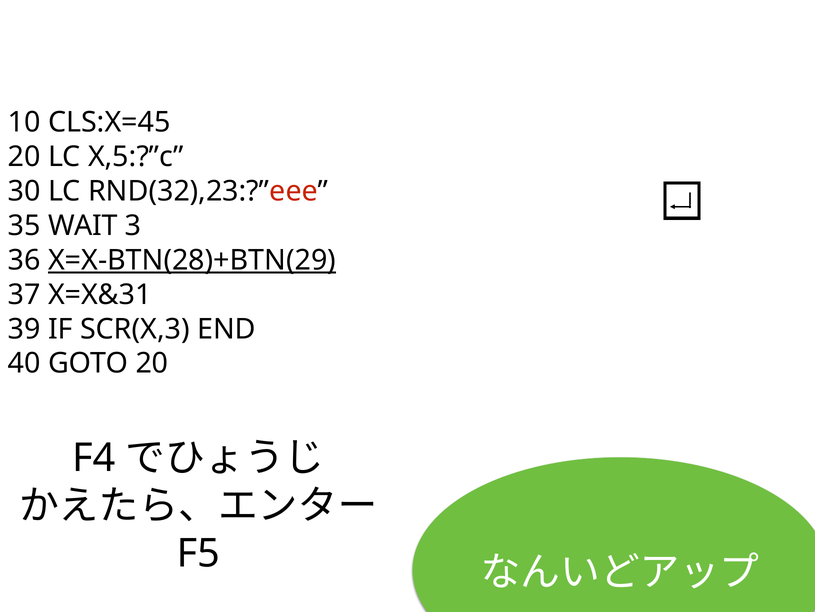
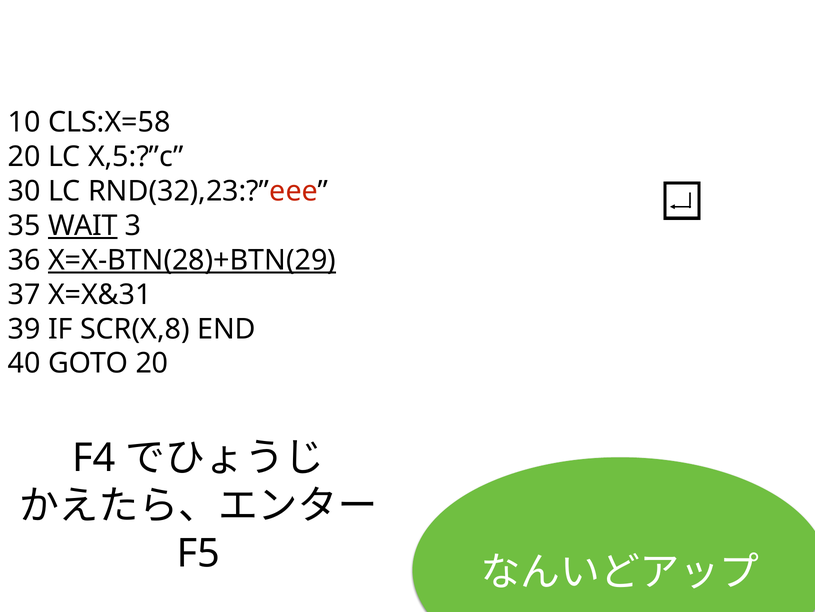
CLS:X=45: CLS:X=45 -> CLS:X=58 (109, 122)
WAIT underline: none -> present (83, 225)
SCR(X,3: SCR(X,3 -> SCR(X,8 (135, 329)
